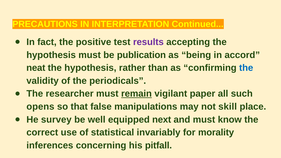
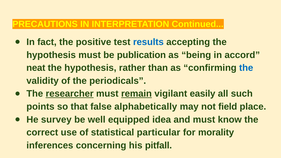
results colour: purple -> blue (148, 42)
researcher underline: none -> present (70, 94)
paper: paper -> easily (203, 94)
opens: opens -> points (40, 107)
manipulations: manipulations -> alphabetically (146, 107)
skill: skill -> field (228, 107)
next: next -> idea (162, 120)
invariably: invariably -> particular (159, 132)
